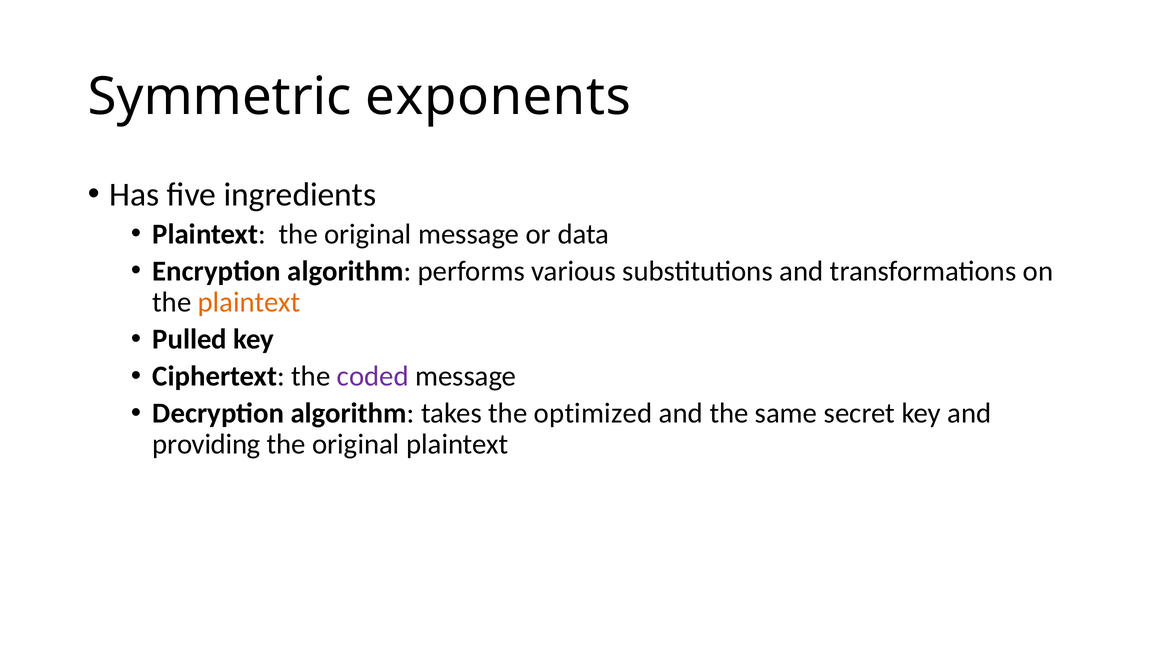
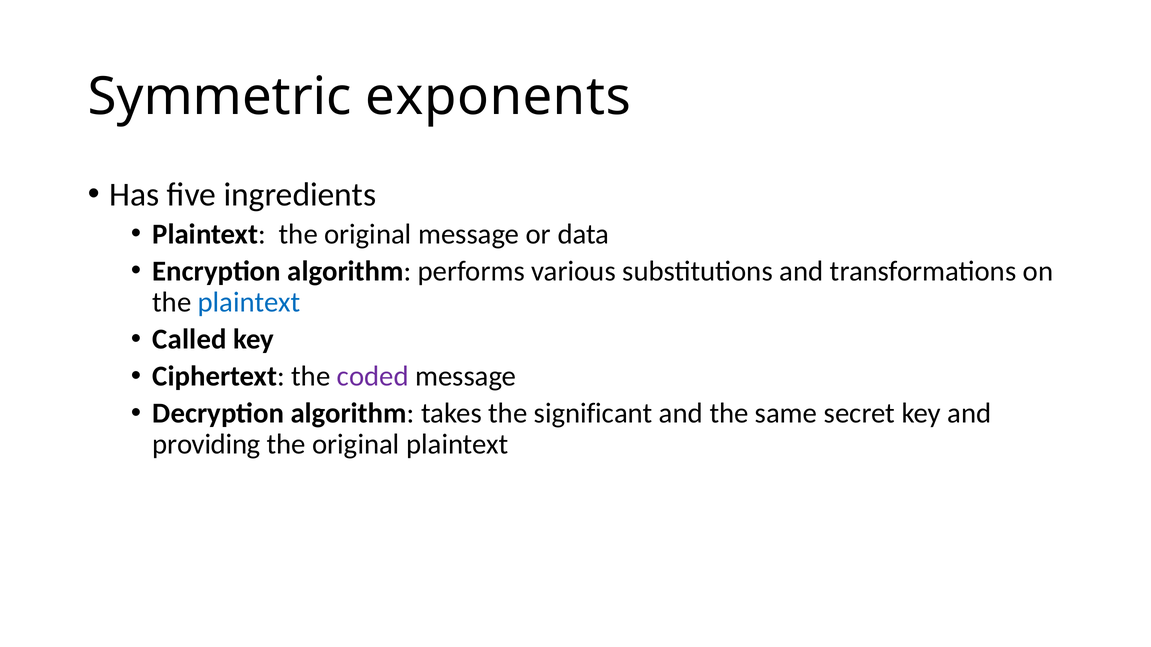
plaintext colour: orange -> blue (249, 302)
Pulled: Pulled -> Called (190, 339)
optimized: optimized -> significant (593, 414)
